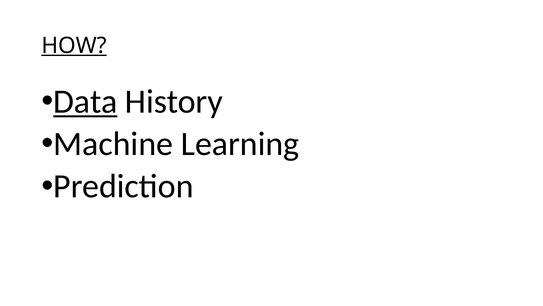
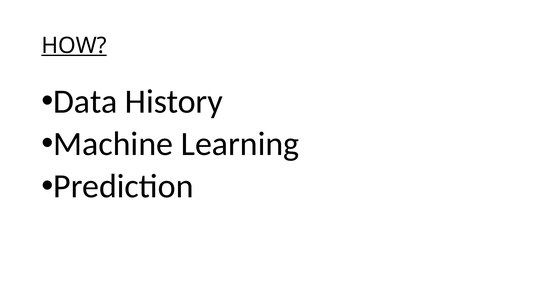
Data underline: present -> none (85, 101)
